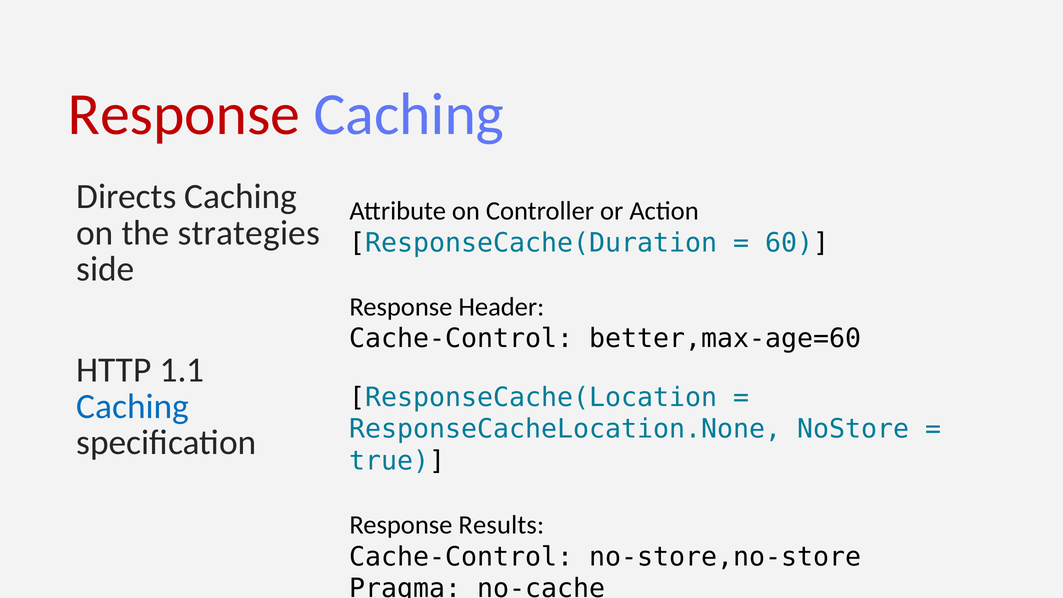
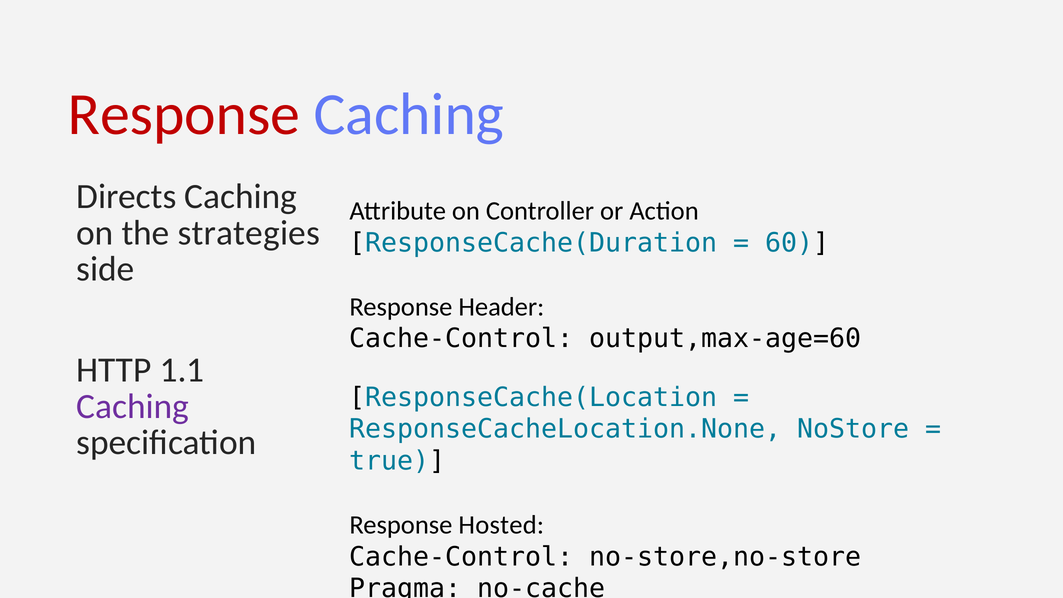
better,max-age=60: better,max-age=60 -> output,max-age=60 (725, 339)
Caching colour: blue -> purple (133, 406)
Results: Results -> Hosted (501, 525)
